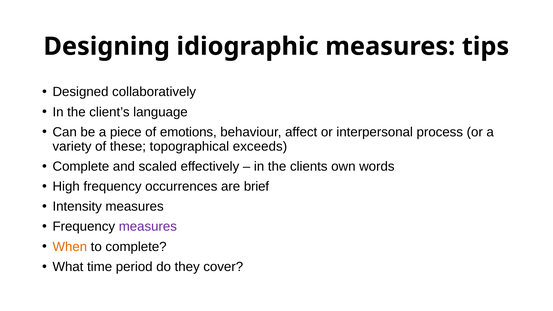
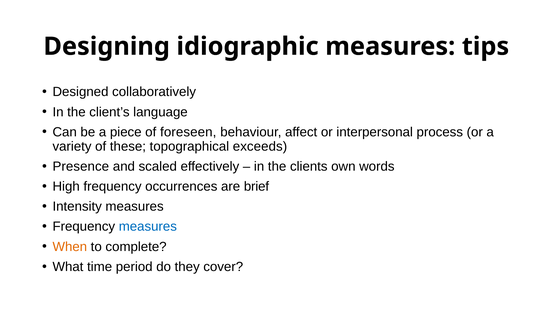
emotions: emotions -> foreseen (188, 132)
Complete: Complete -> Presence (81, 166)
measures colour: purple -> blue (148, 227)
